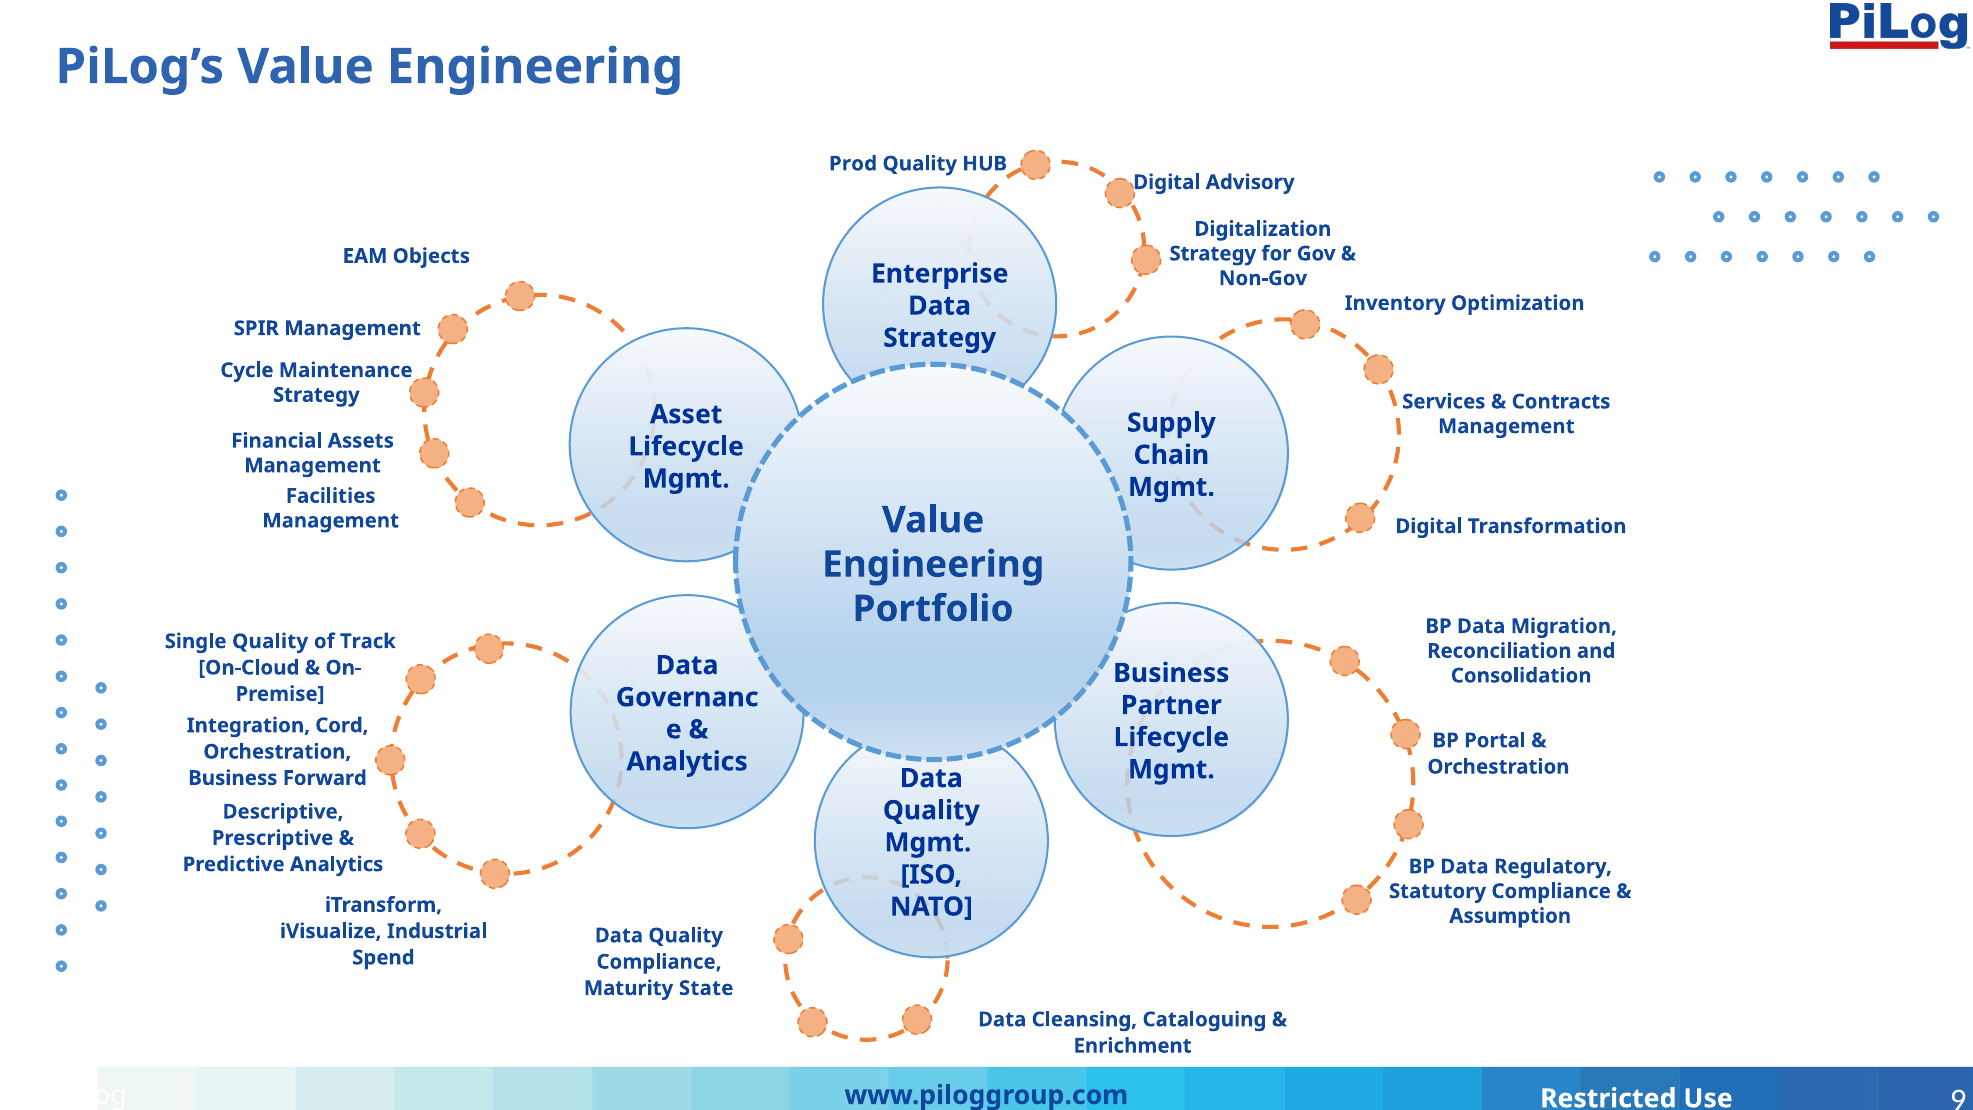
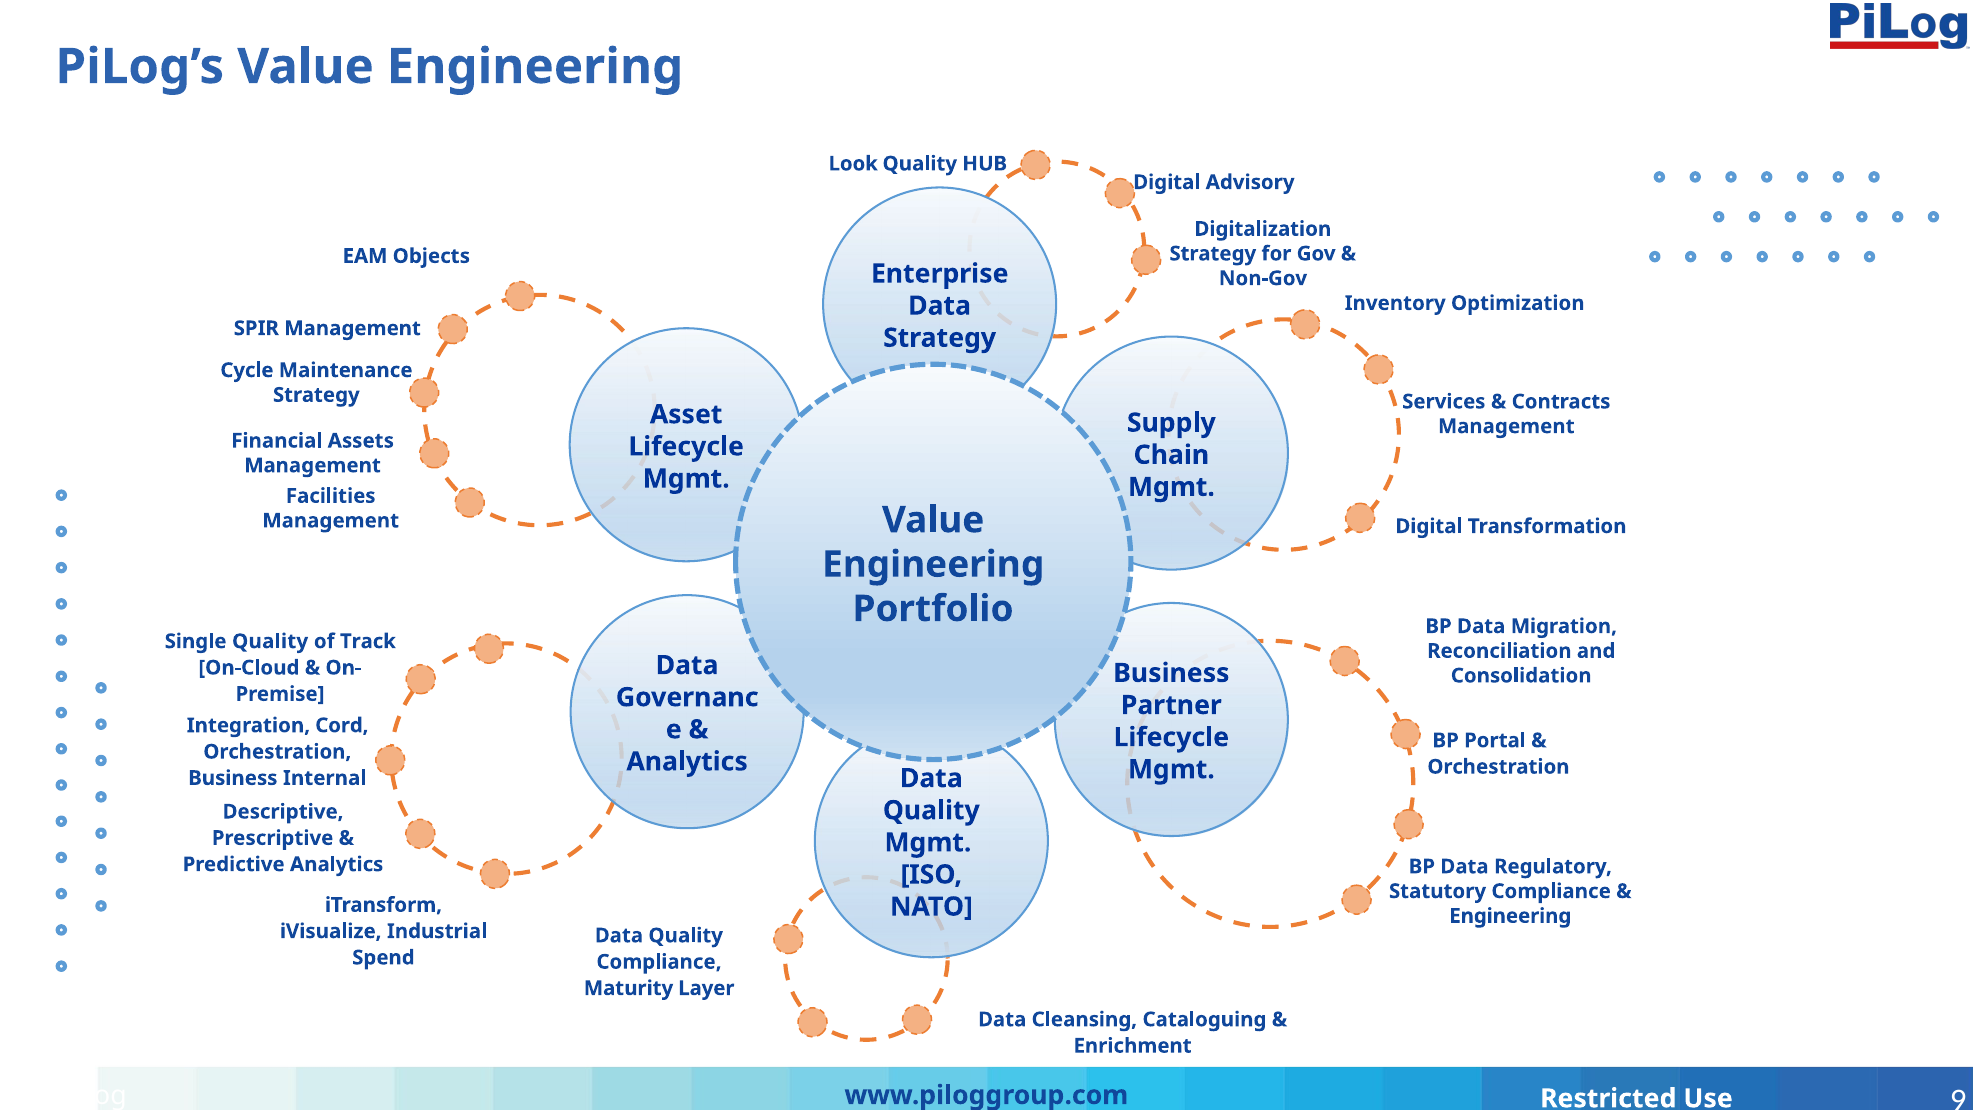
Prod: Prod -> Look (853, 164)
Forward: Forward -> Internal (325, 778)
Assumption: Assumption -> Engineering (1510, 916)
State: State -> Layer (706, 988)
